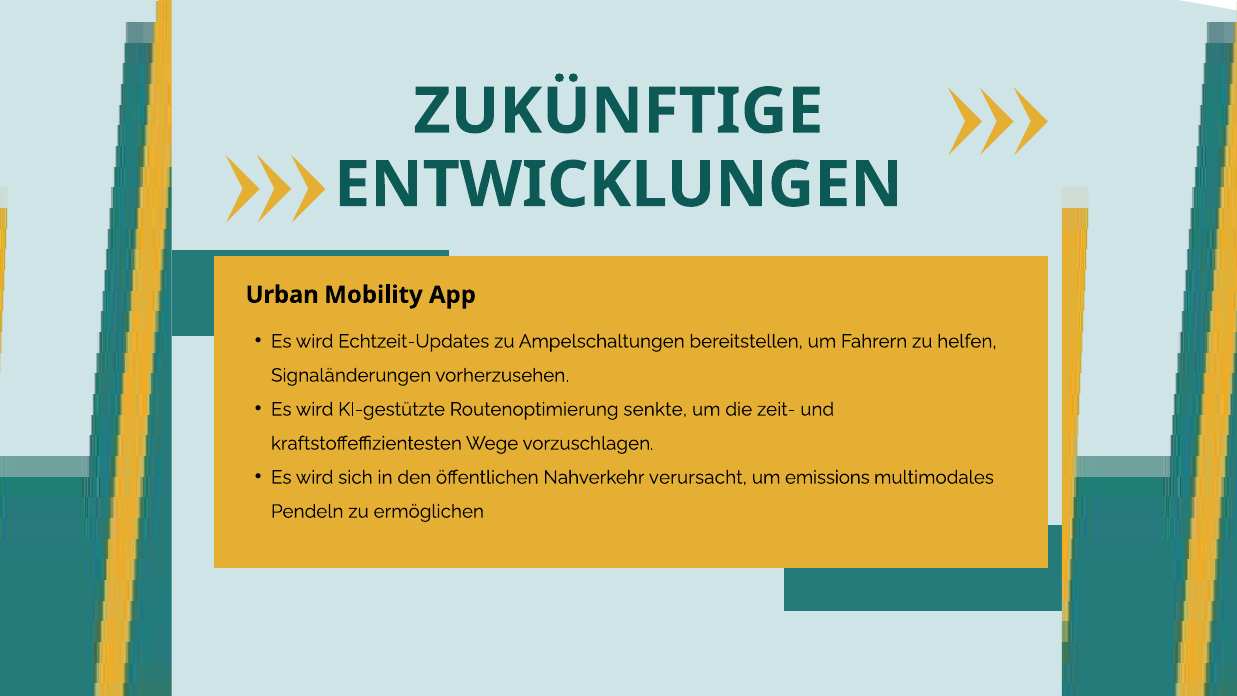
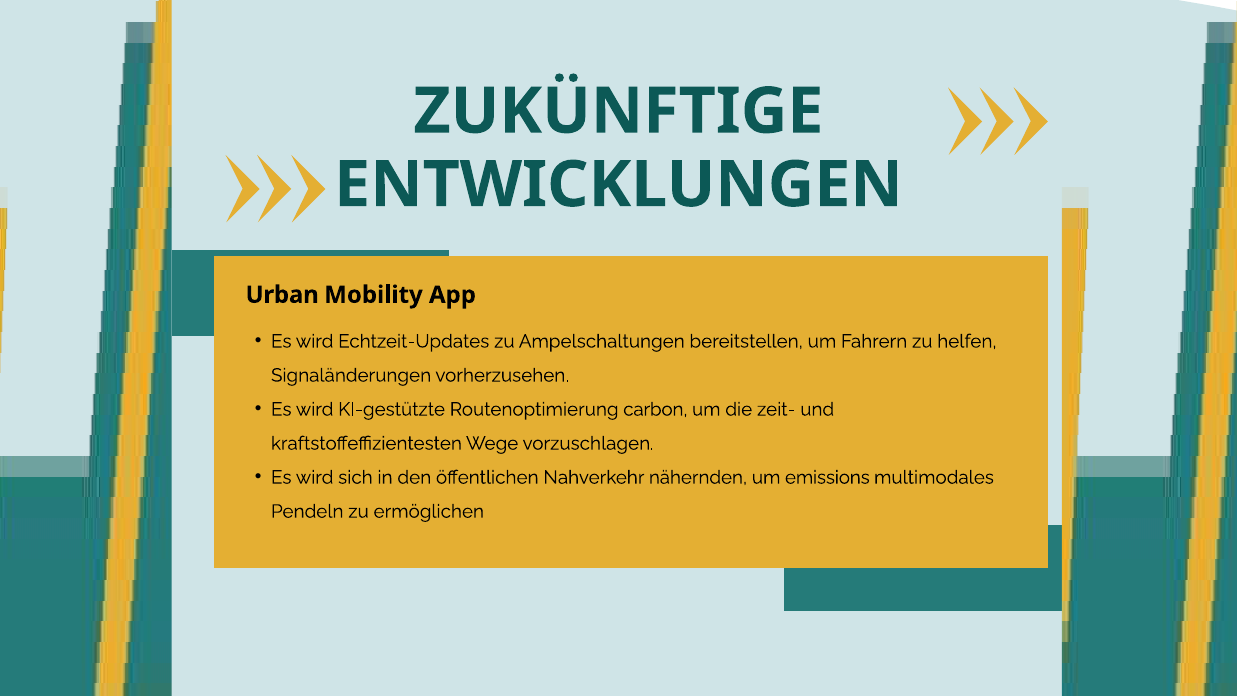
senkte: senkte -> carbon (655, 409)
verursacht: verursacht -> nähernden (698, 477)
